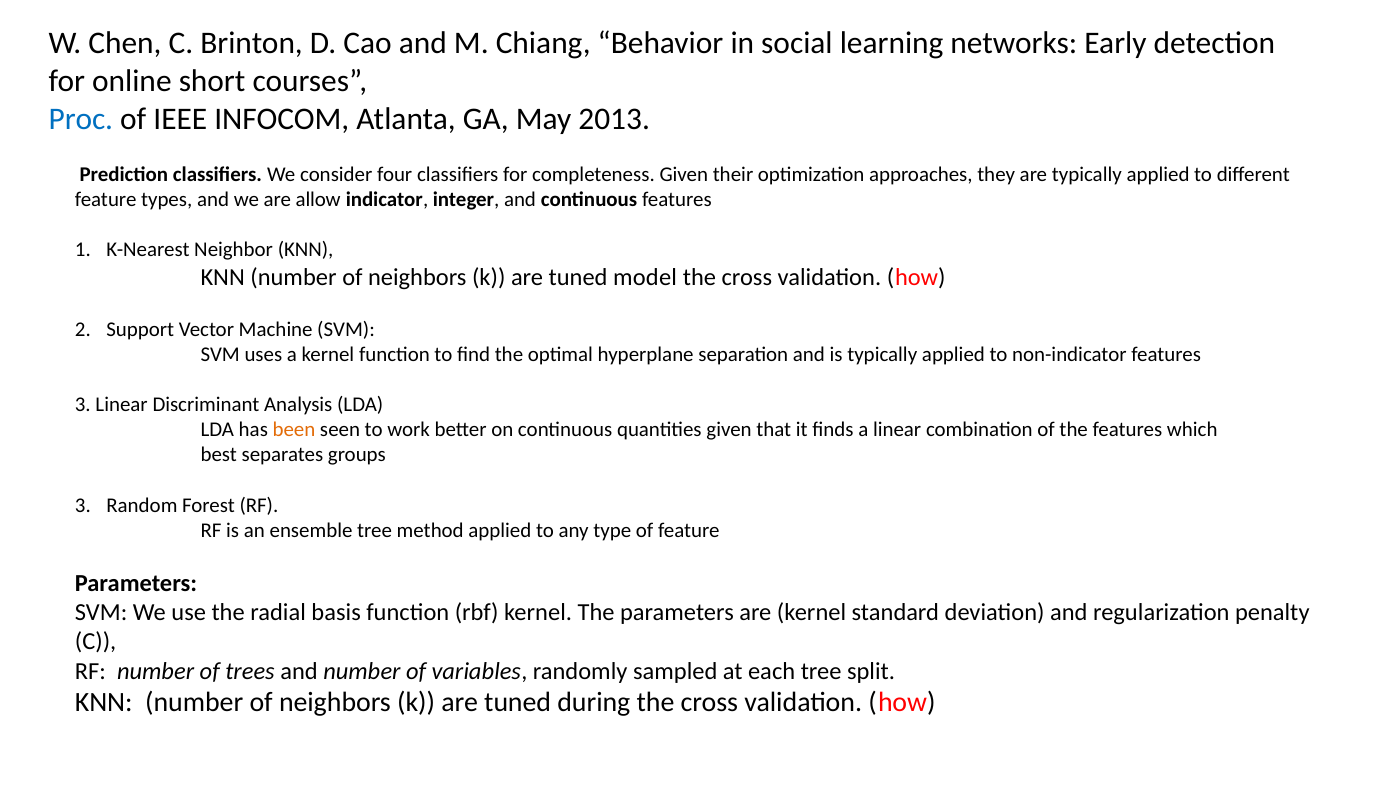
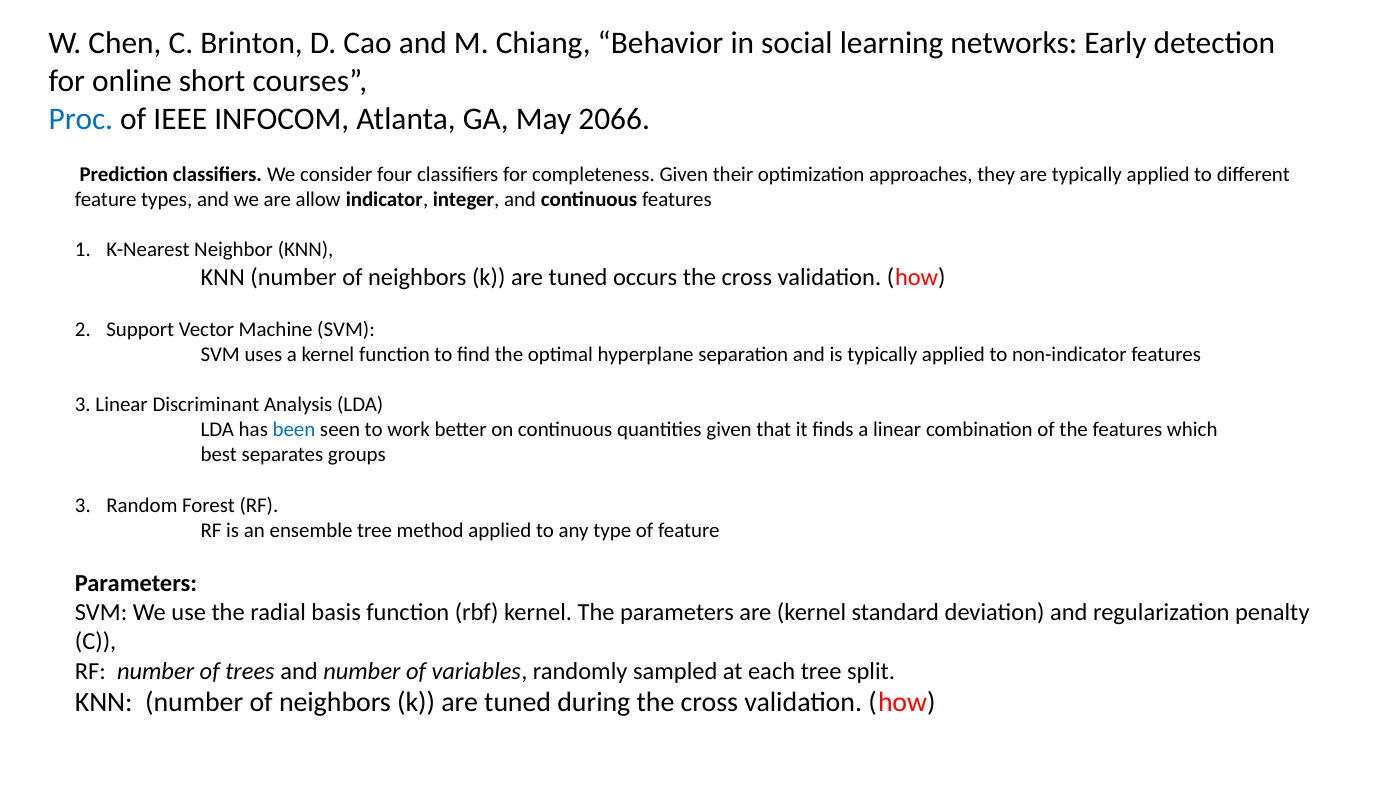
2013: 2013 -> 2066 (614, 119)
model: model -> occurs (645, 277)
been colour: orange -> blue (294, 430)
